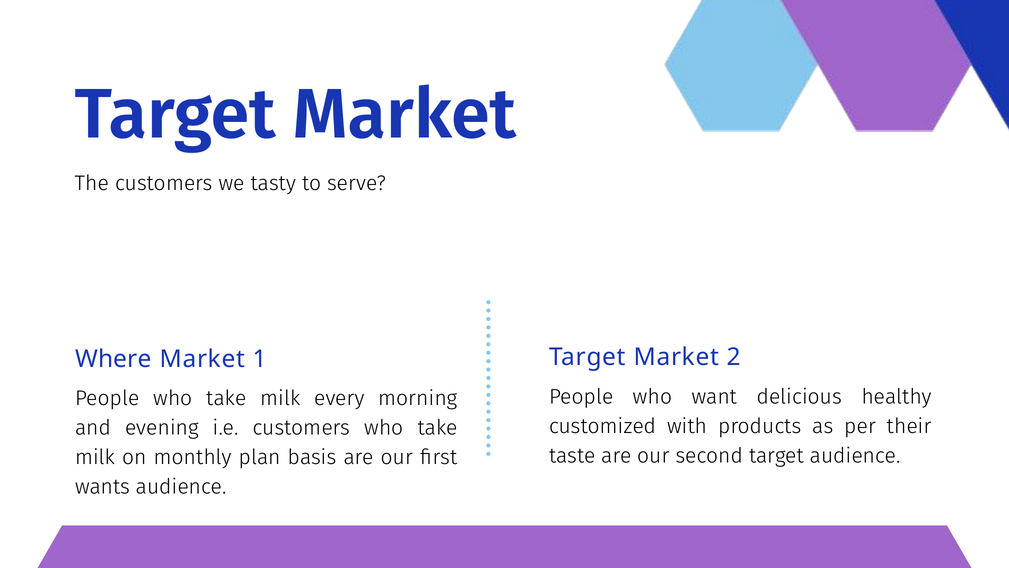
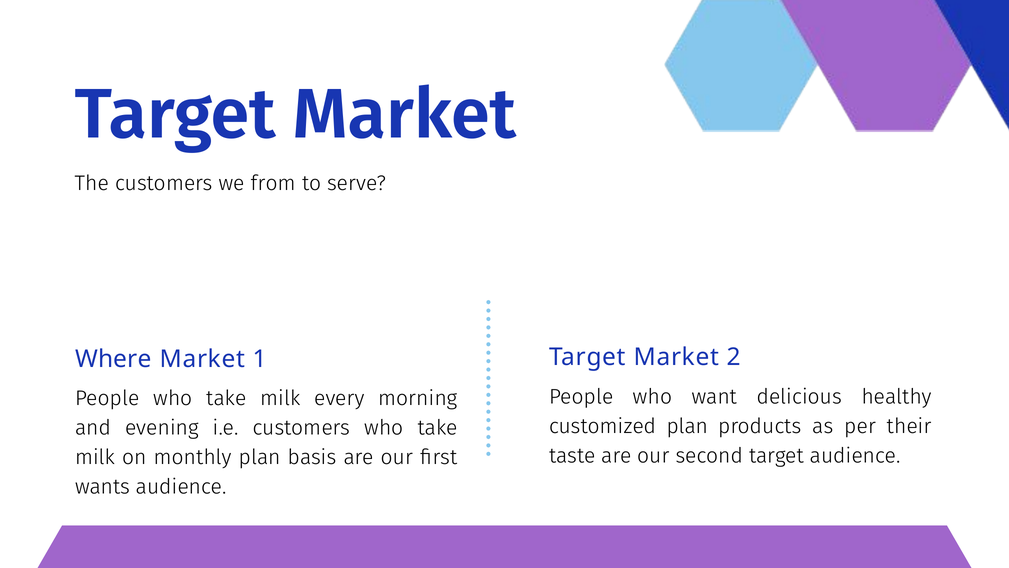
tasty: tasty -> from (273, 183)
customized with: with -> plan (687, 426)
